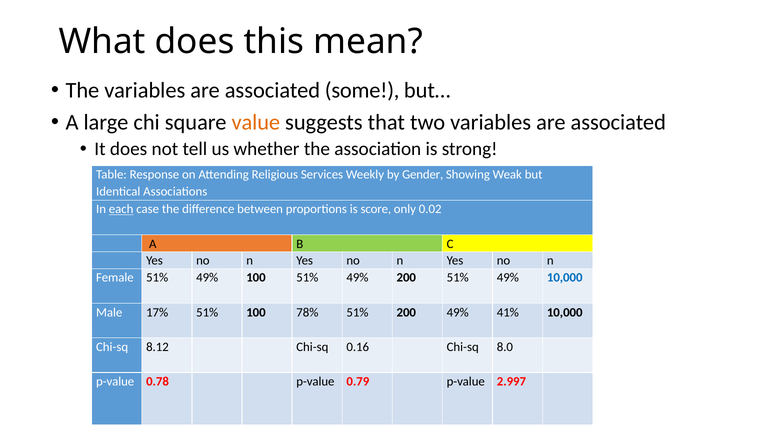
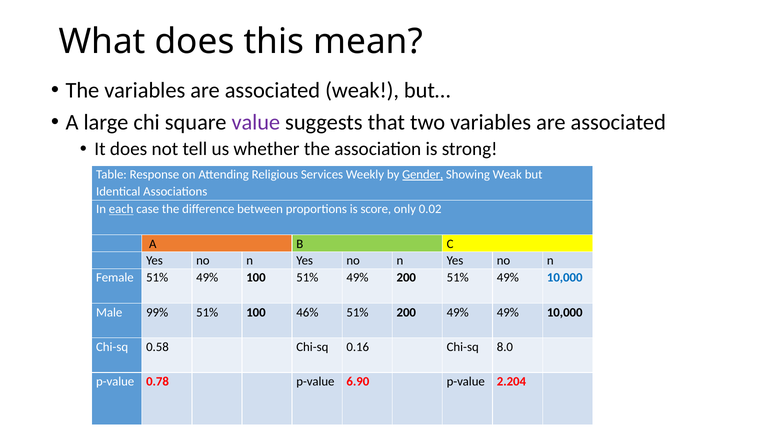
associated some: some -> weak (362, 90)
value colour: orange -> purple (256, 123)
Gender underline: none -> present (423, 175)
17%: 17% -> 99% (157, 313)
78%: 78% -> 46% (307, 313)
49% 41%: 41% -> 49% (508, 313)
8.12: 8.12 -> 0.58 (157, 347)
0.79: 0.79 -> 6.90 (358, 382)
2.997: 2.997 -> 2.204 (511, 382)
